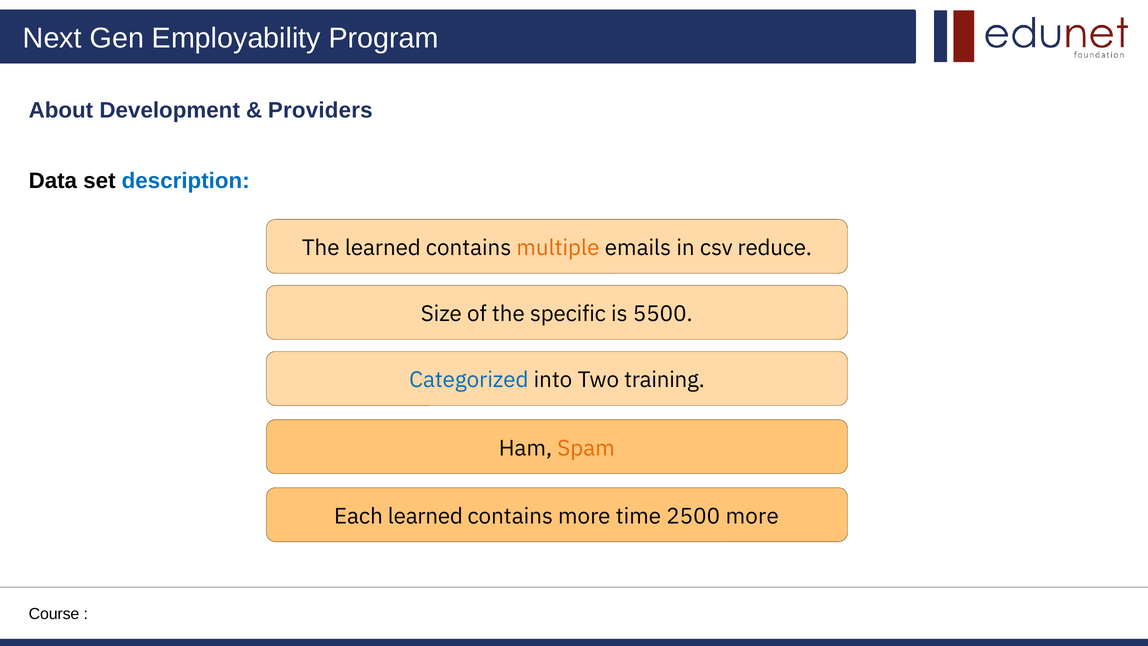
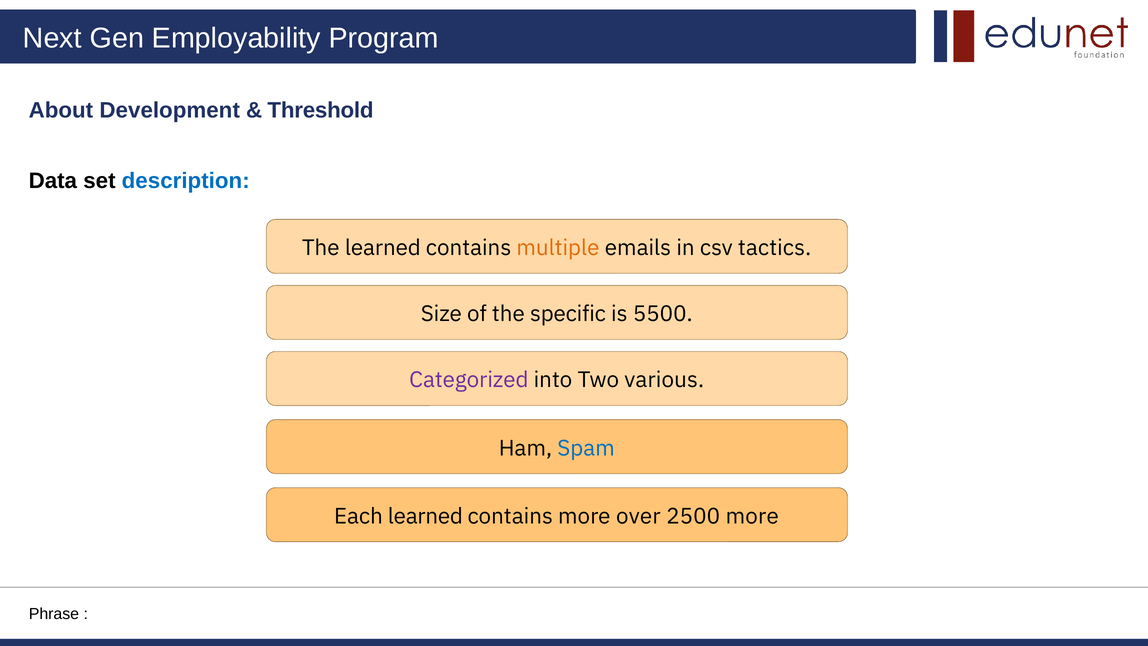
Providers: Providers -> Threshold (321, 110)
reduce: reduce -> tactics (775, 248)
Categorized colour: blue -> purple (469, 380)
training: training -> various (664, 380)
Spam colour: orange -> blue (586, 448)
time: time -> over (638, 516)
Course: Course -> Phrase (54, 614)
